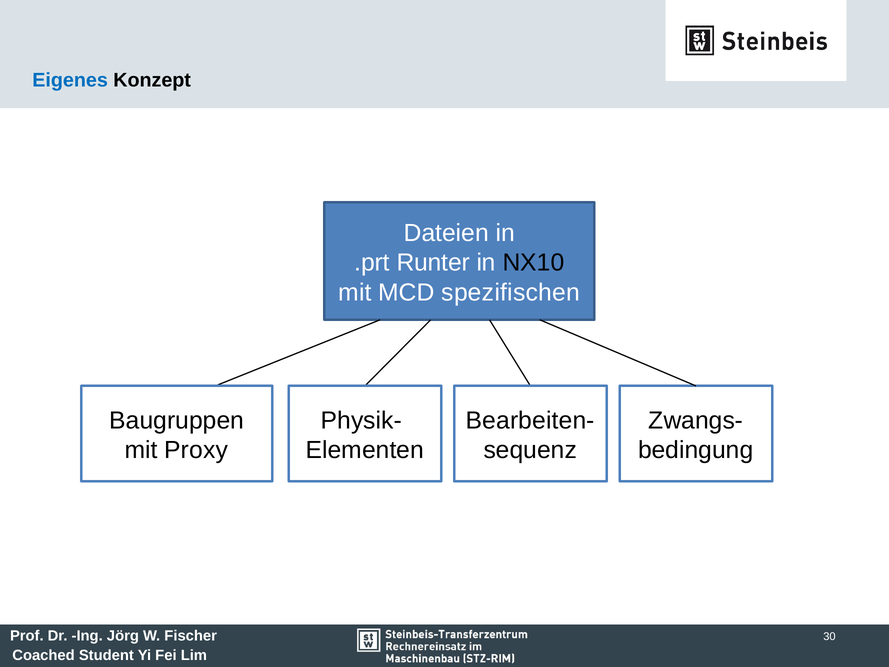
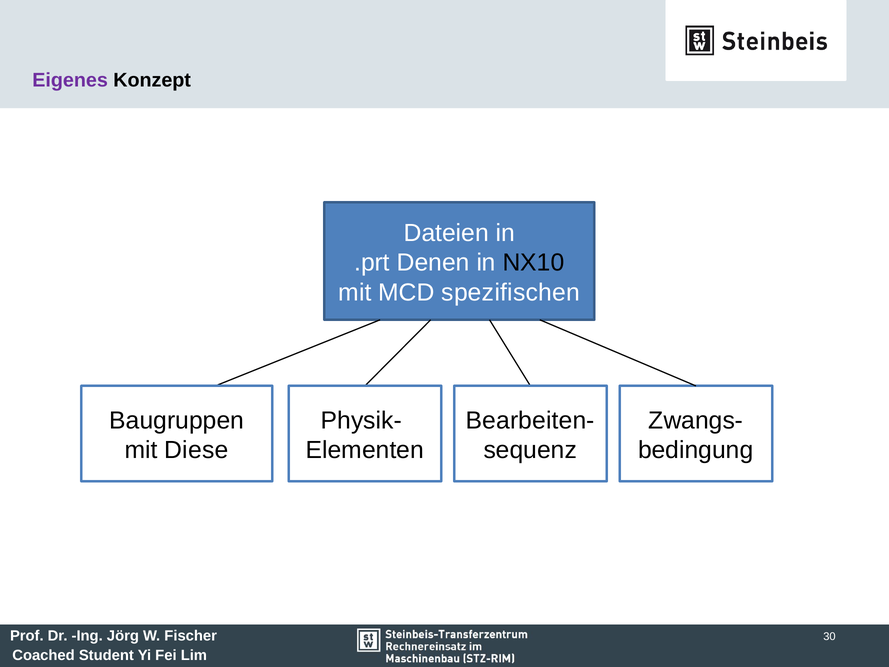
Eigenes colour: blue -> purple (70, 80)
Runter: Runter -> Denen (433, 263)
Proxy: Proxy -> Diese (196, 450)
